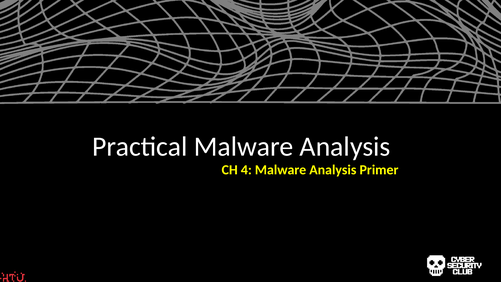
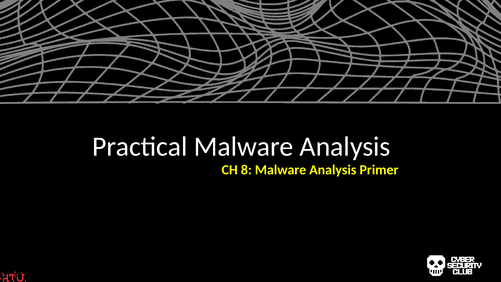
4: 4 -> 8 (246, 170)
